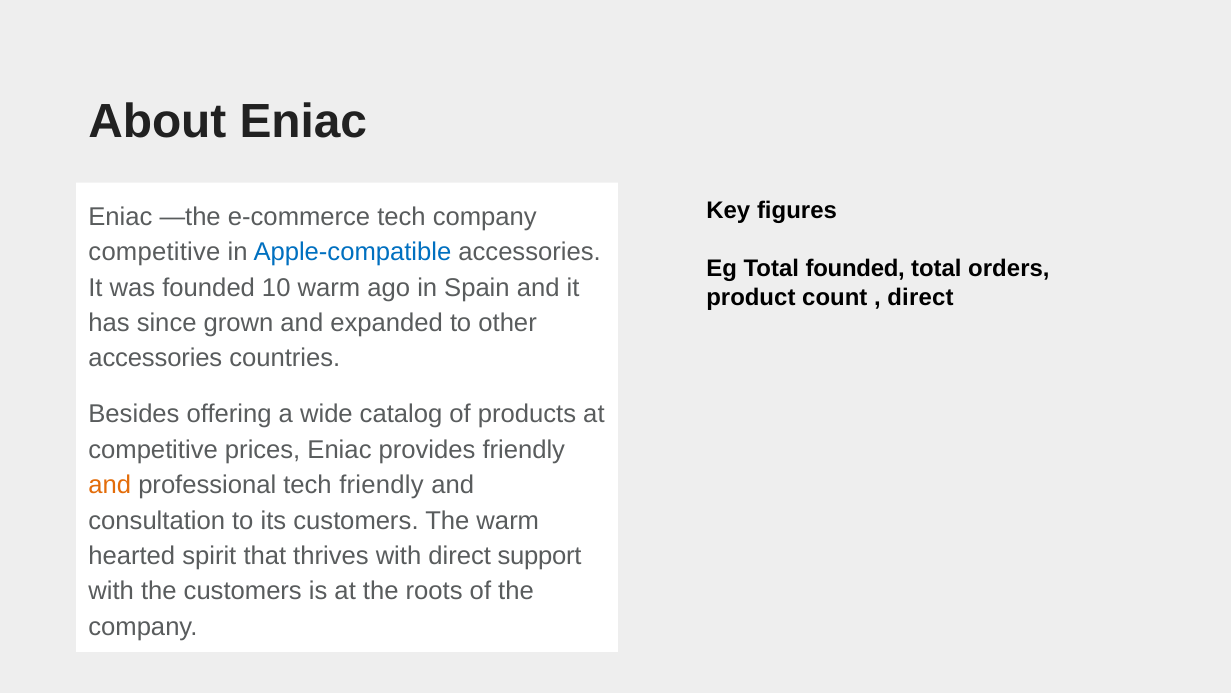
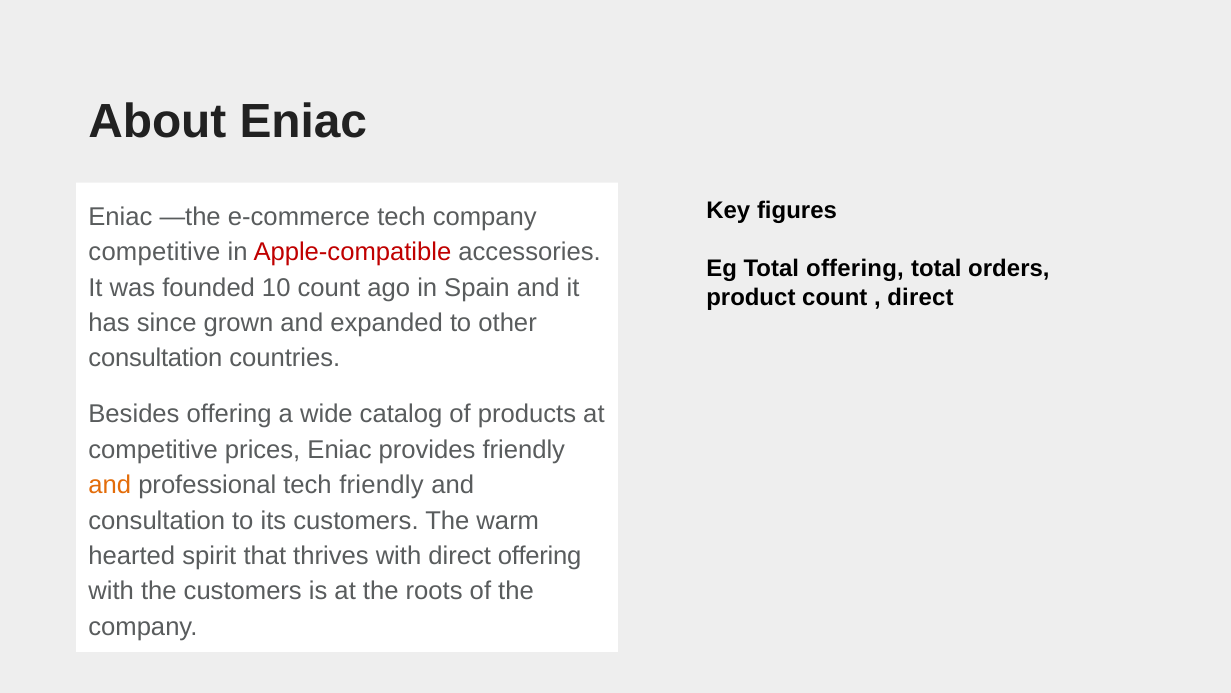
Apple-compatible colour: blue -> red (352, 252)
Total founded: founded -> offering (855, 268)
10 warm: warm -> count (329, 287)
accessories: accessories -> consultation (155, 358)
direct support: support -> offering (540, 556)
